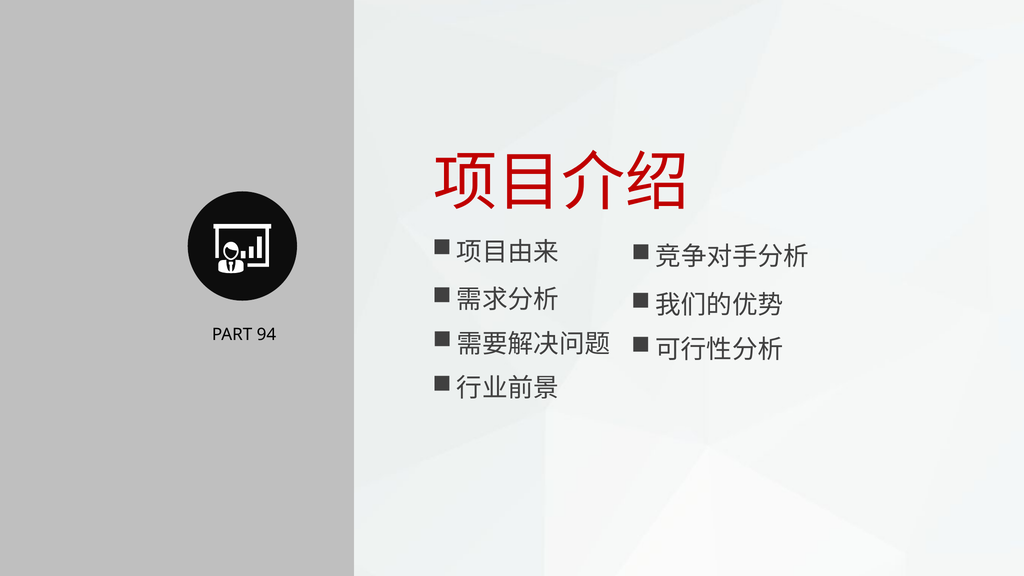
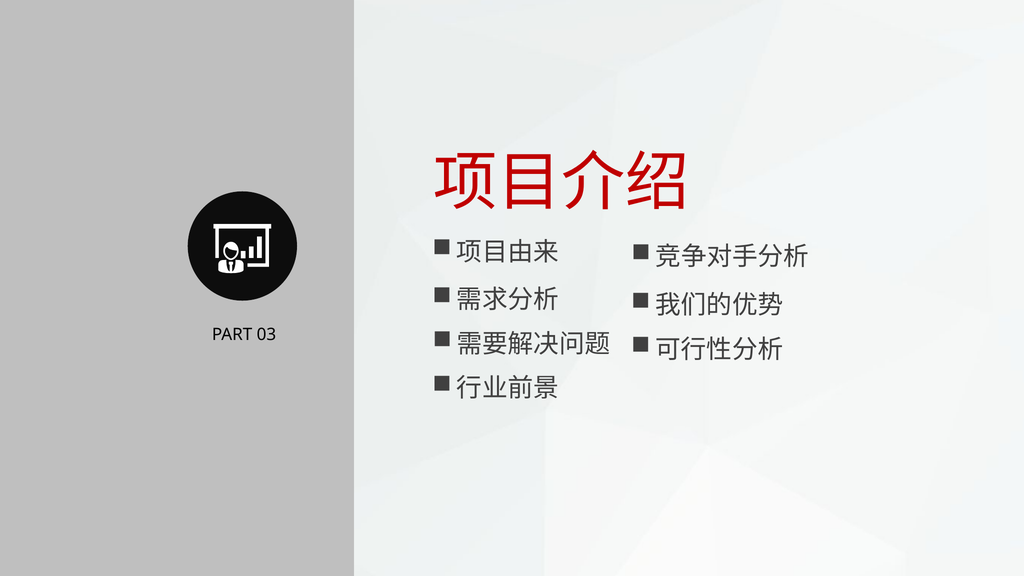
94: 94 -> 03 (266, 334)
